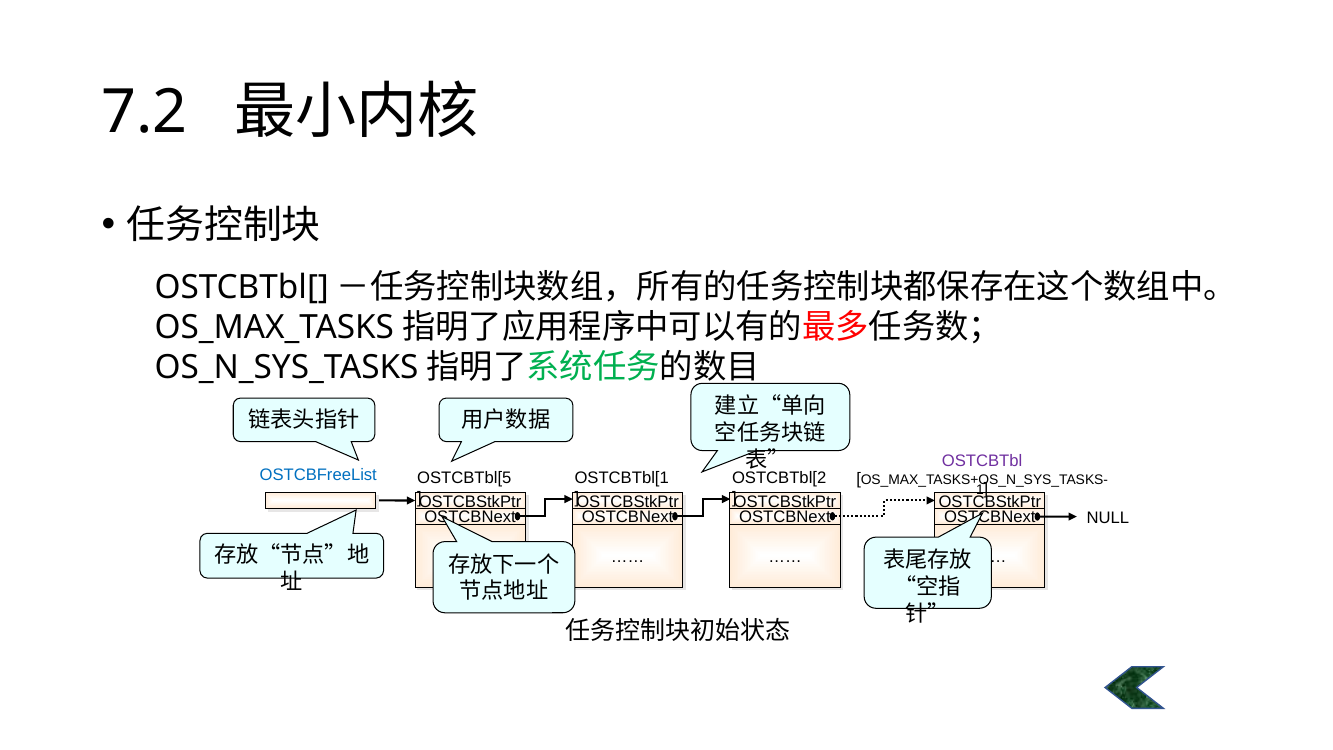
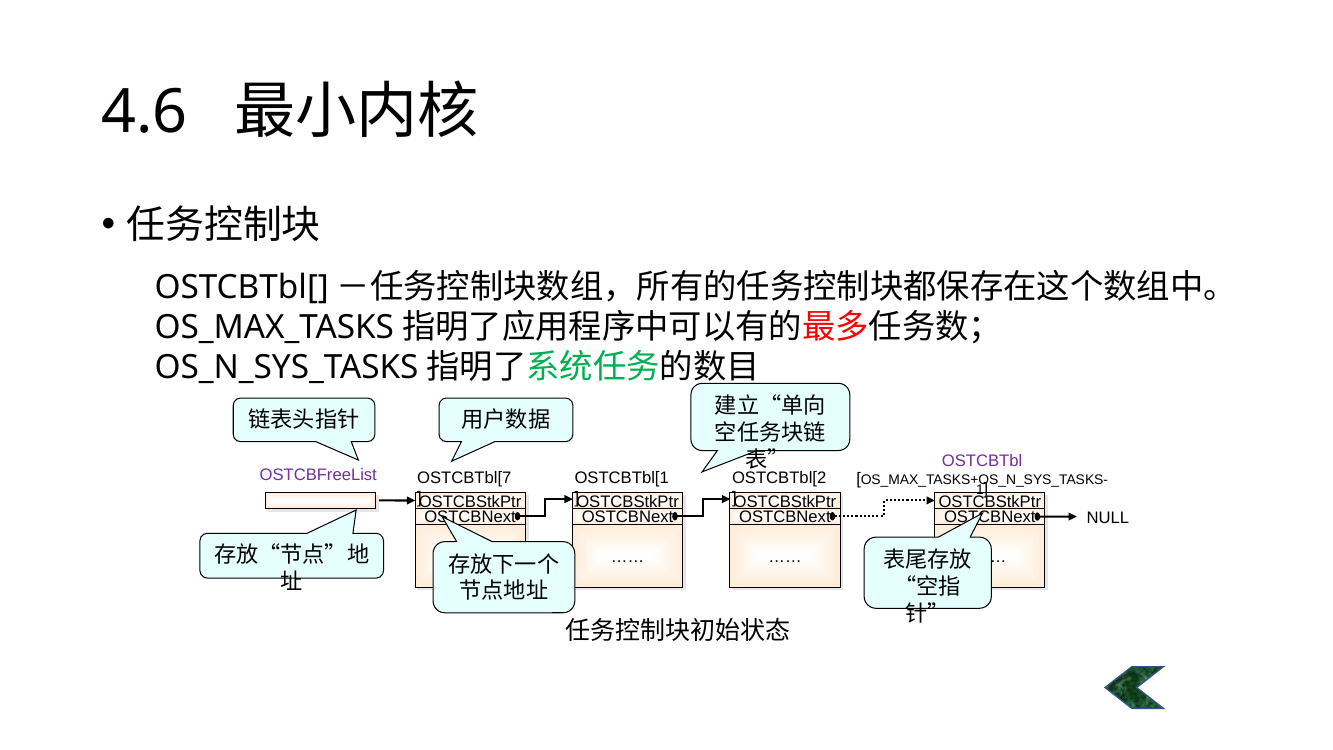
7.2: 7.2 -> 4.6 (145, 112)
OSTCBFreeList colour: blue -> purple (318, 475)
OSTCBTbl[5: OSTCBTbl[5 -> OSTCBTbl[7 (464, 478)
